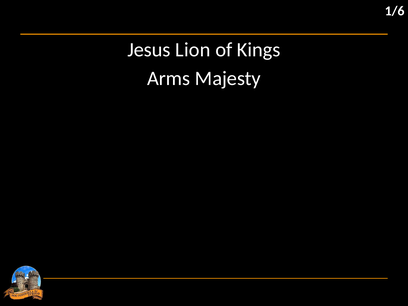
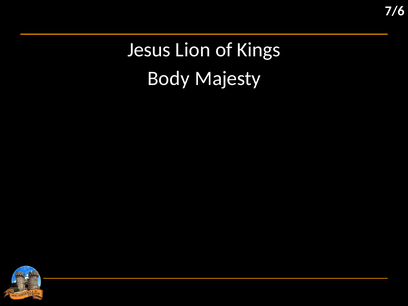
1/6: 1/6 -> 7/6 (395, 11)
Arms: Arms -> Body (169, 78)
